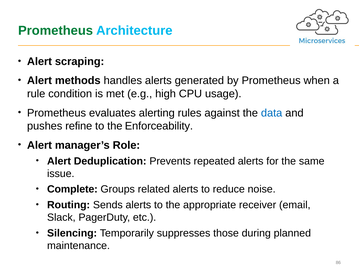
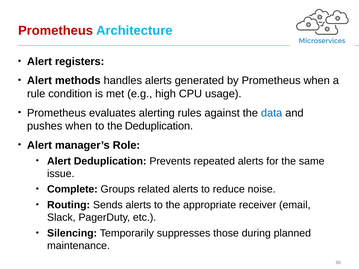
Prometheus colour: green -> red (56, 31)
scraping: scraping -> registers (80, 62)
pushes refine: refine -> when (79, 126)
the Enforceability: Enforceability -> Deduplication (159, 126)
